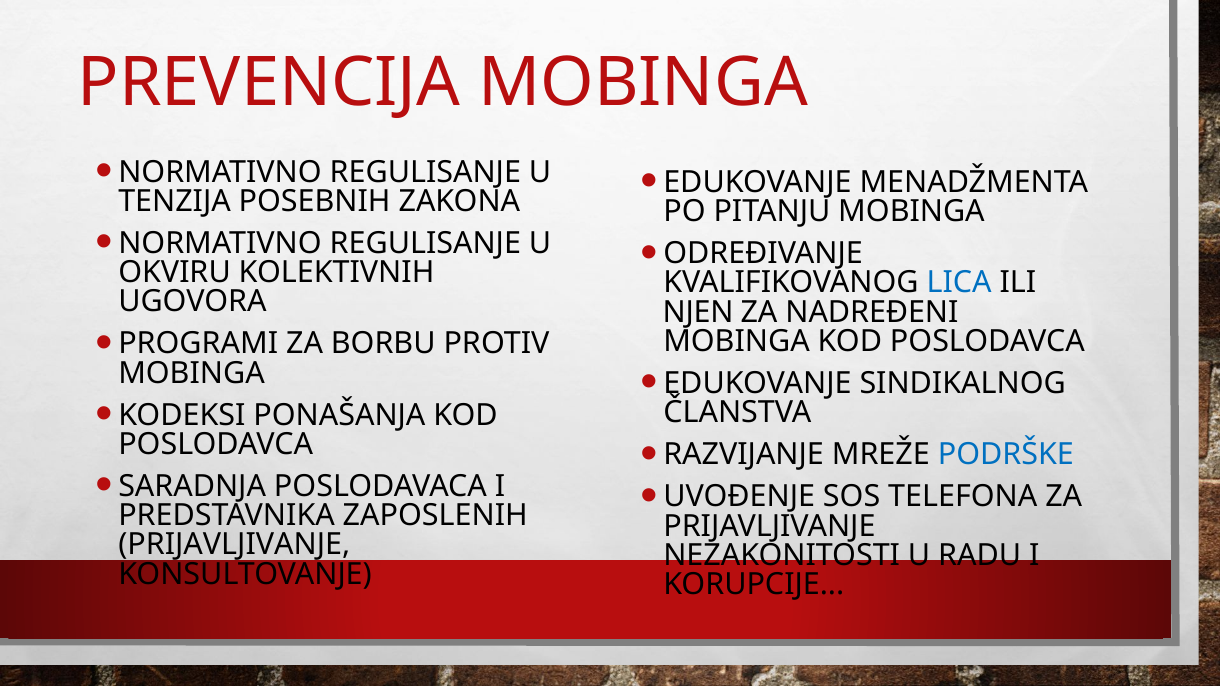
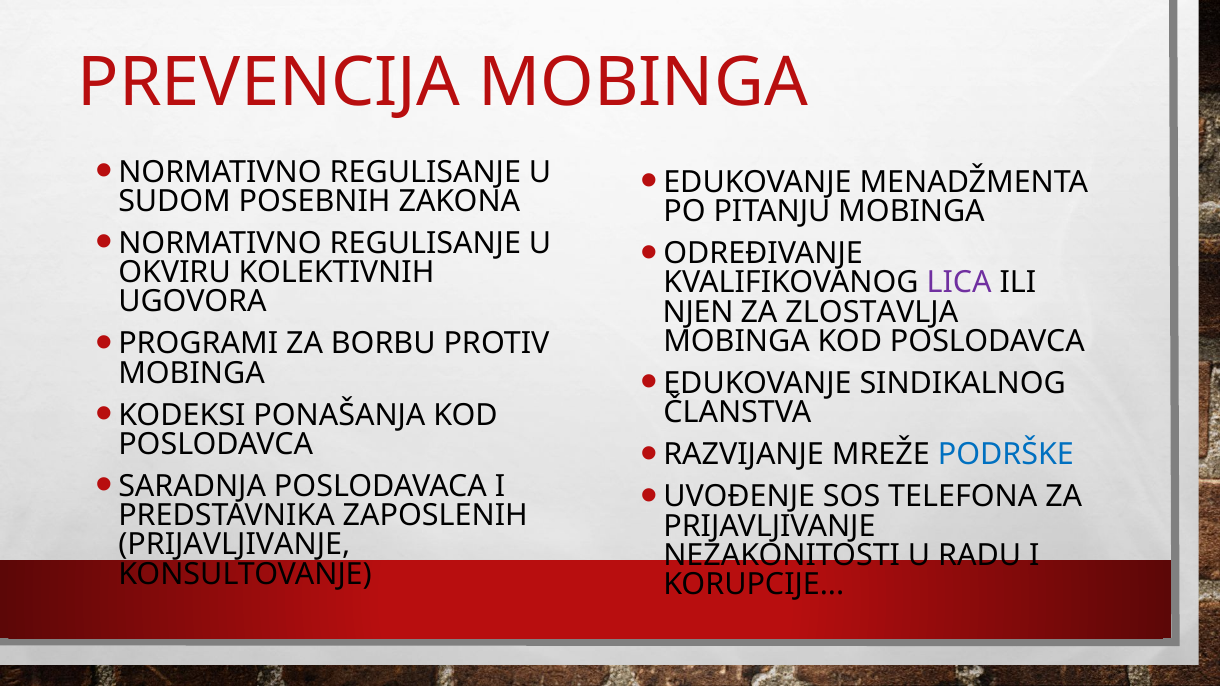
TENZIJA: TENZIJA -> SUDOM (175, 201)
LICA colour: blue -> purple (959, 283)
NADREĐENI: NADREĐENI -> ZLOSTAVLJA (872, 312)
